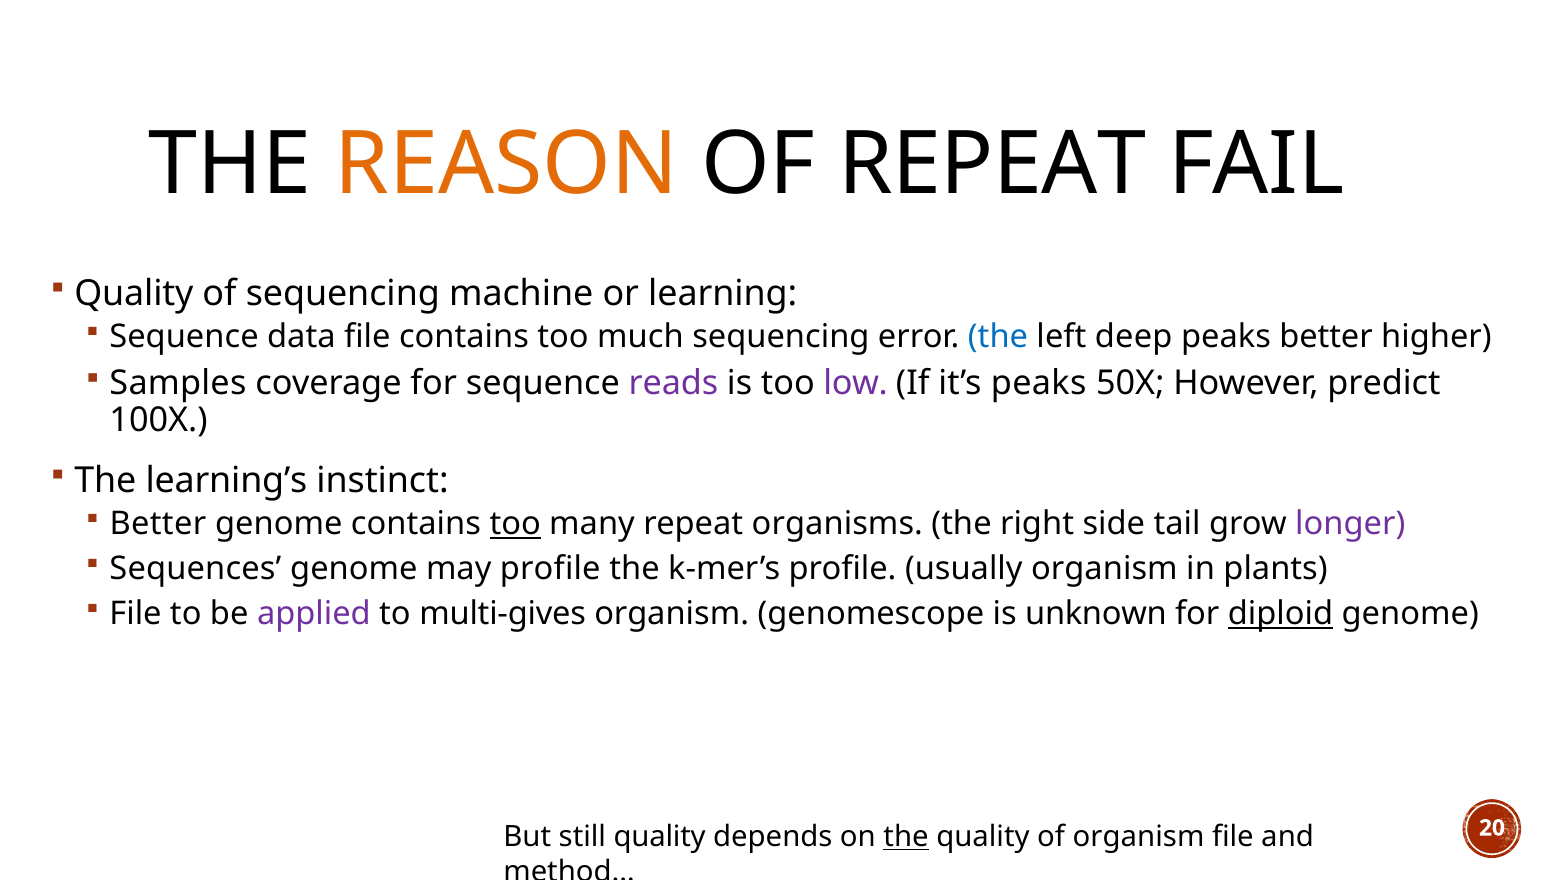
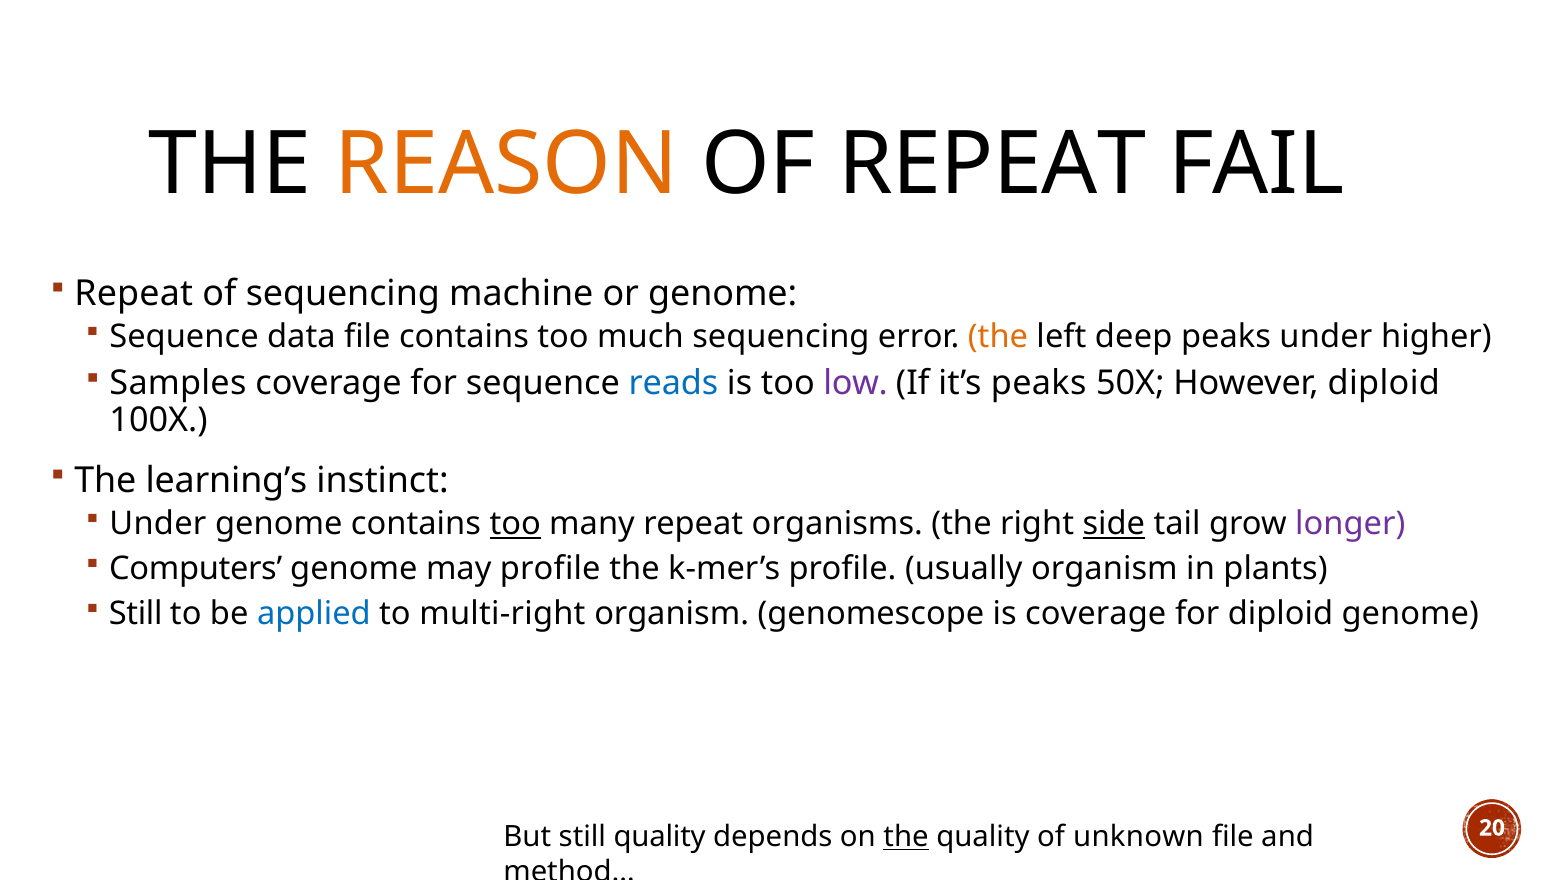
Quality: Quality -> Repeat (134, 294)
or learning: learning -> genome (723, 294)
the colour: blue -> orange (998, 337)
peaks better: better -> under (1326, 337)
reads colour: purple -> blue (673, 383)
However predict: predict -> diploid (1384, 383)
Better: Better -> Under (158, 524)
side underline: none -> present (1114, 524)
Sequences: Sequences -> Computers (196, 569)
File: File -> Still (136, 614)
applied colour: purple -> blue (314, 614)
multi-gives: multi-gives -> multi-right (502, 614)
is unknown: unknown -> coverage (1096, 614)
diploid underline: present -> none (1280, 614)
of organism: organism -> unknown (1138, 837)
